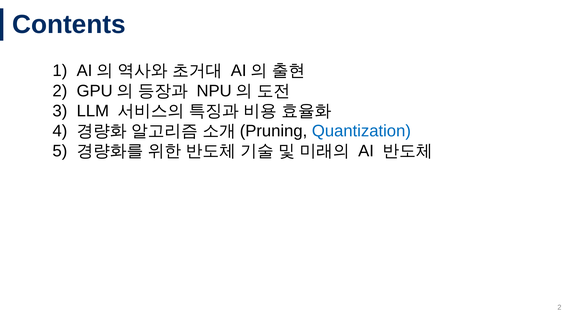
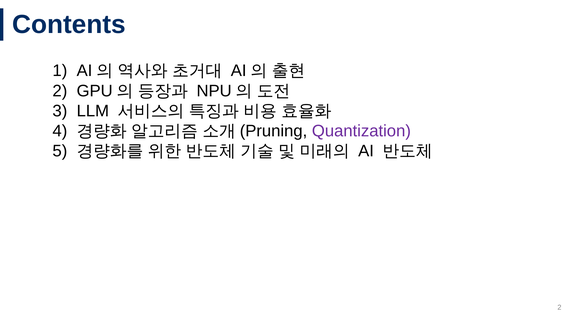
Quantization colour: blue -> purple (361, 131)
